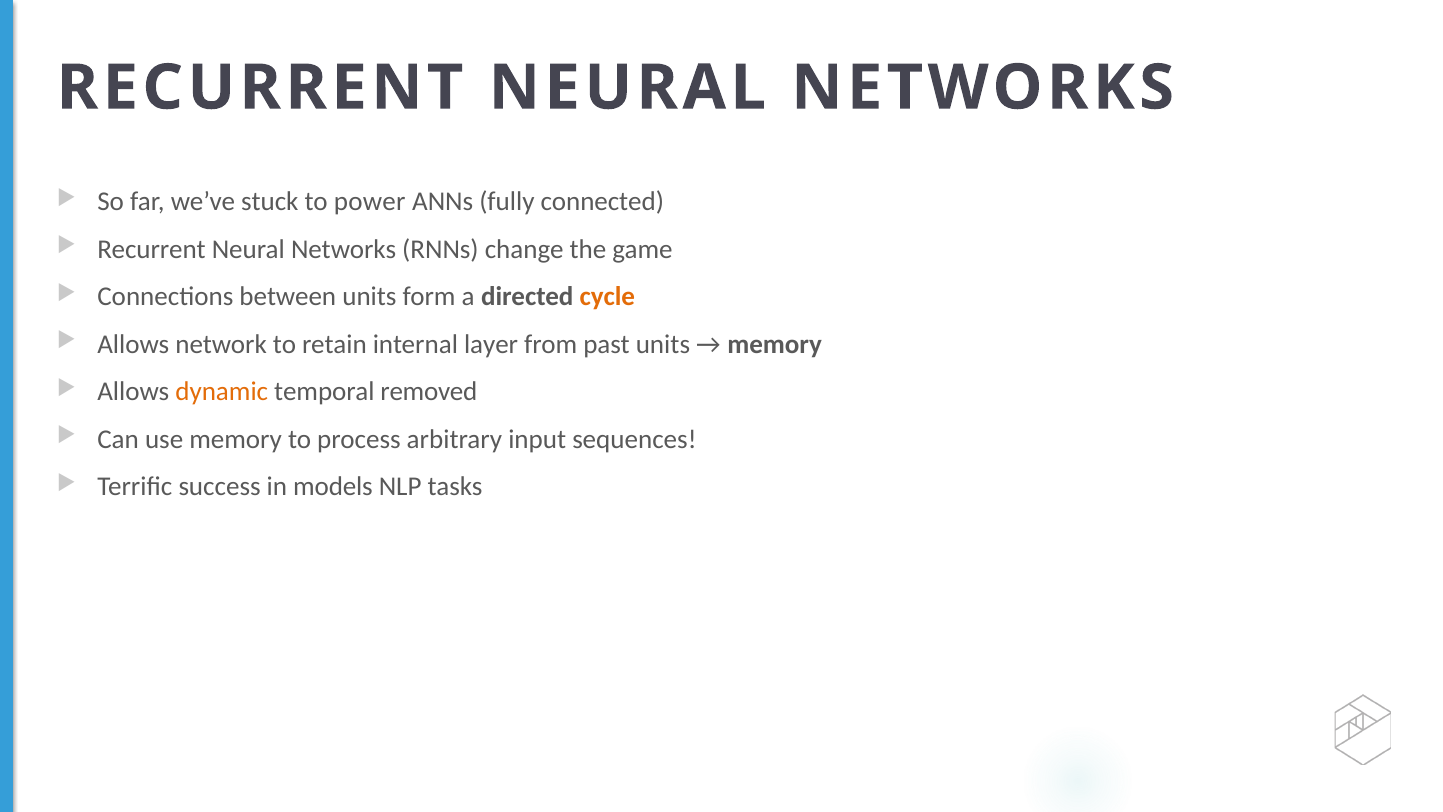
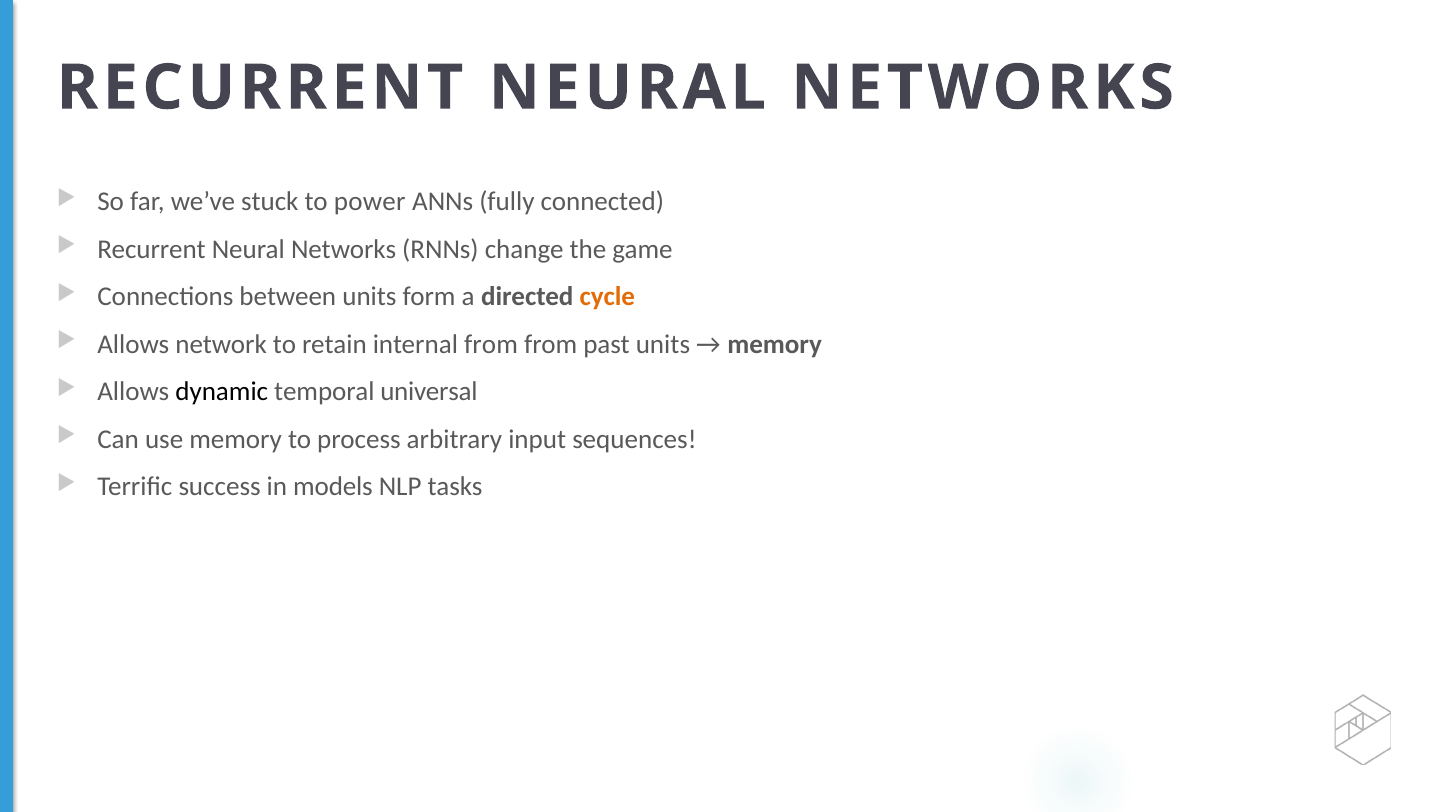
internal layer: layer -> from (491, 344)
dynamic colour: orange -> black (222, 392)
removed: removed -> universal (429, 392)
